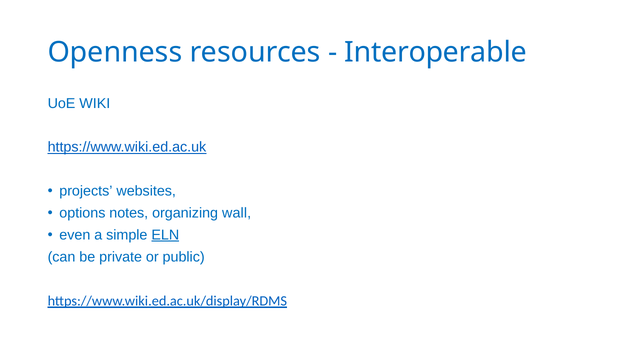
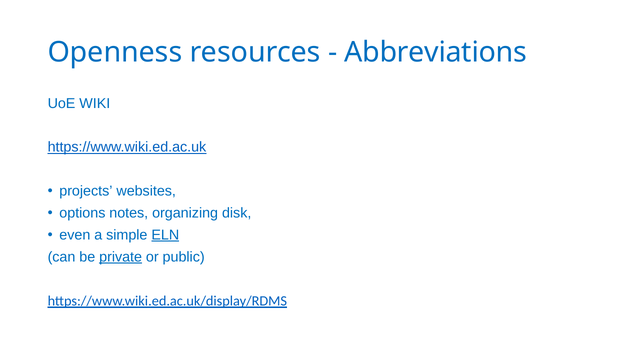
Interoperable: Interoperable -> Abbreviations (436, 53)
wall: wall -> disk (237, 213)
private underline: none -> present (121, 257)
